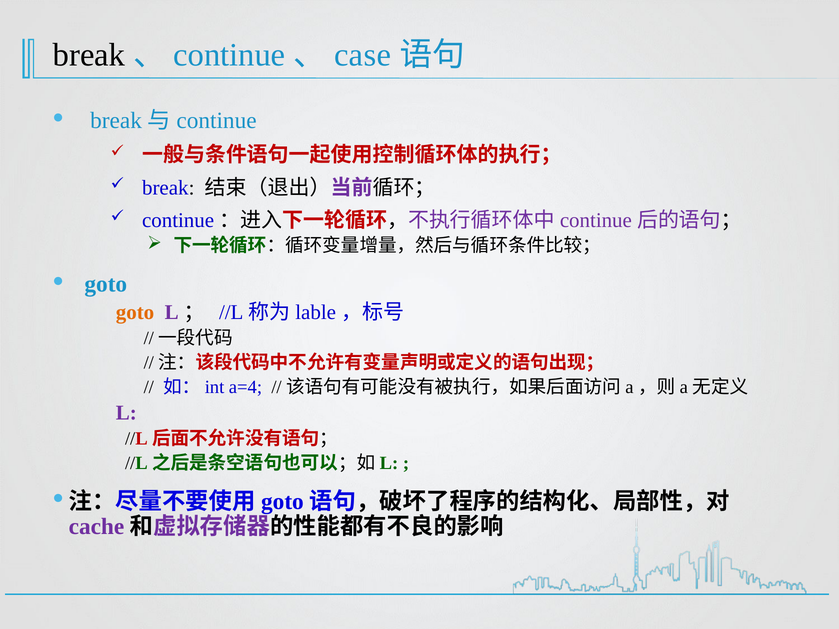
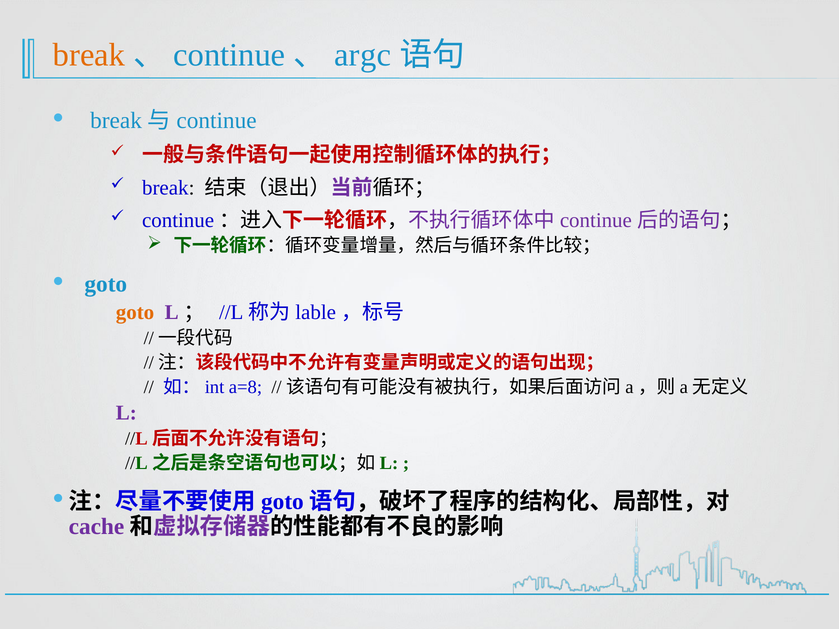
break colour: black -> orange (89, 55)
case: case -> argc (363, 55)
a=4: a=4 -> a=8 (245, 387)
